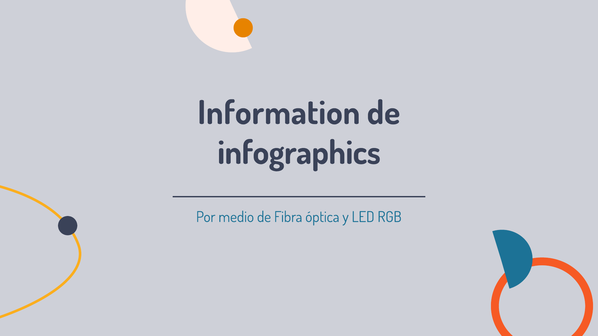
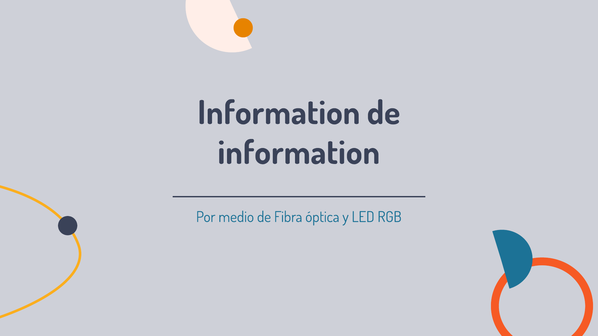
infographics: infographics -> information (299, 153)
